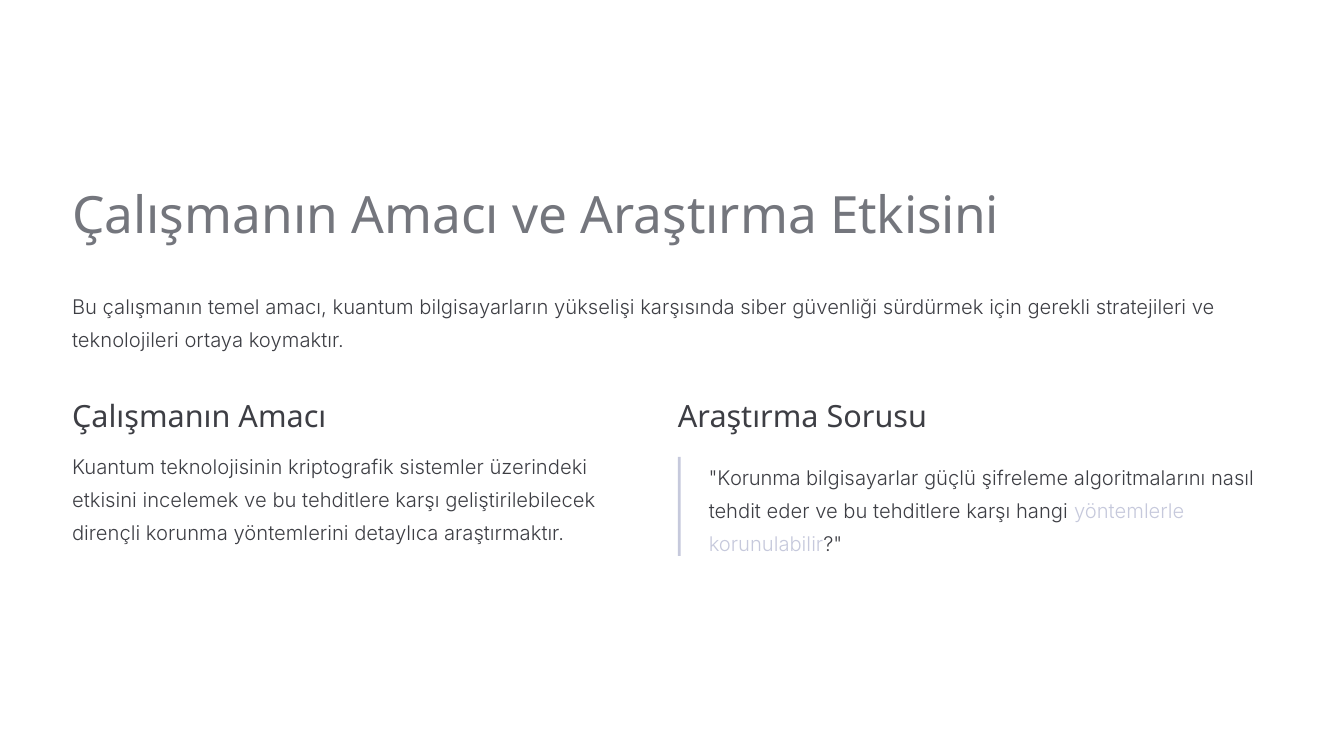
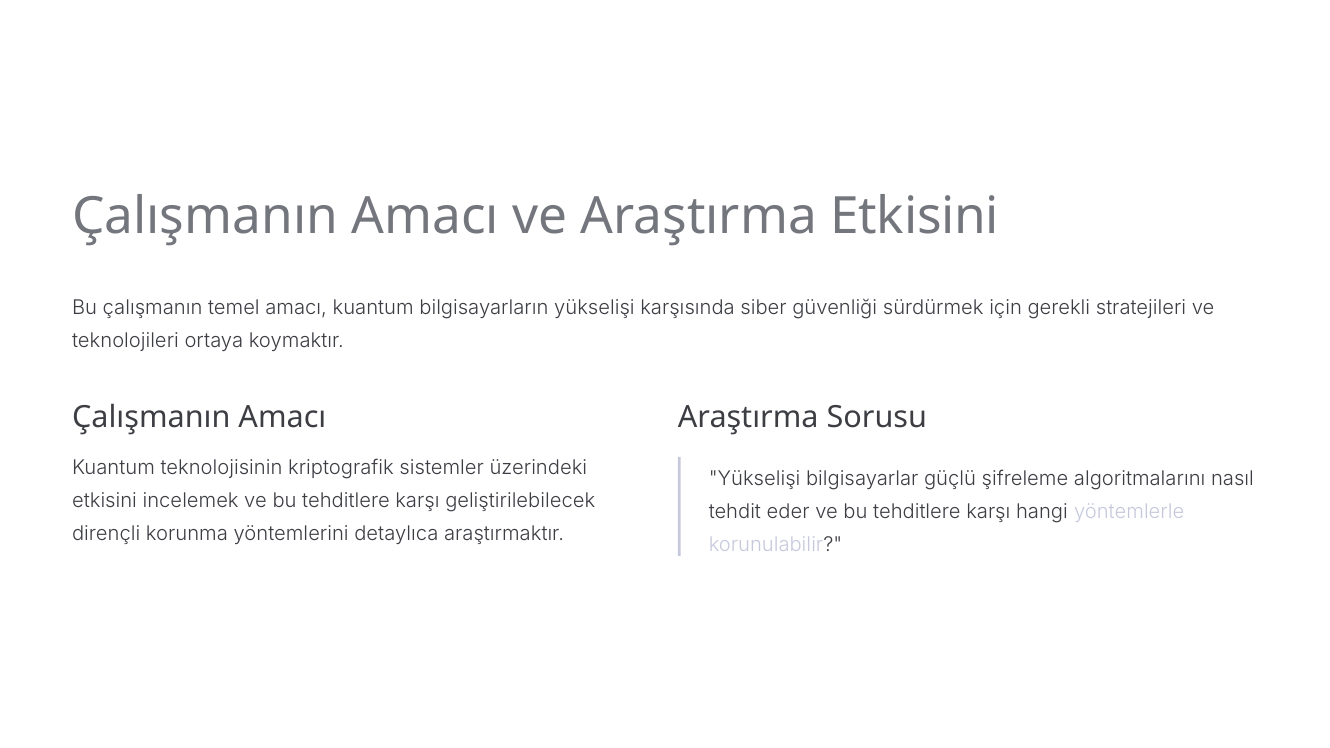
Korunma: Korunma -> Yükselişi (755, 479)
